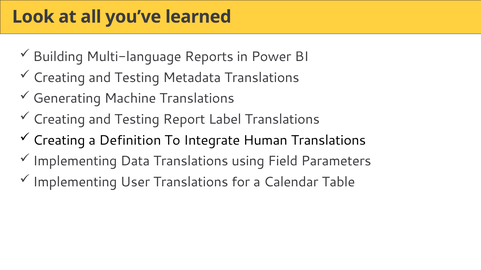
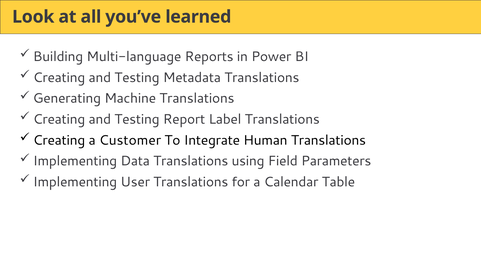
Definition: Definition -> Customer (130, 140)
